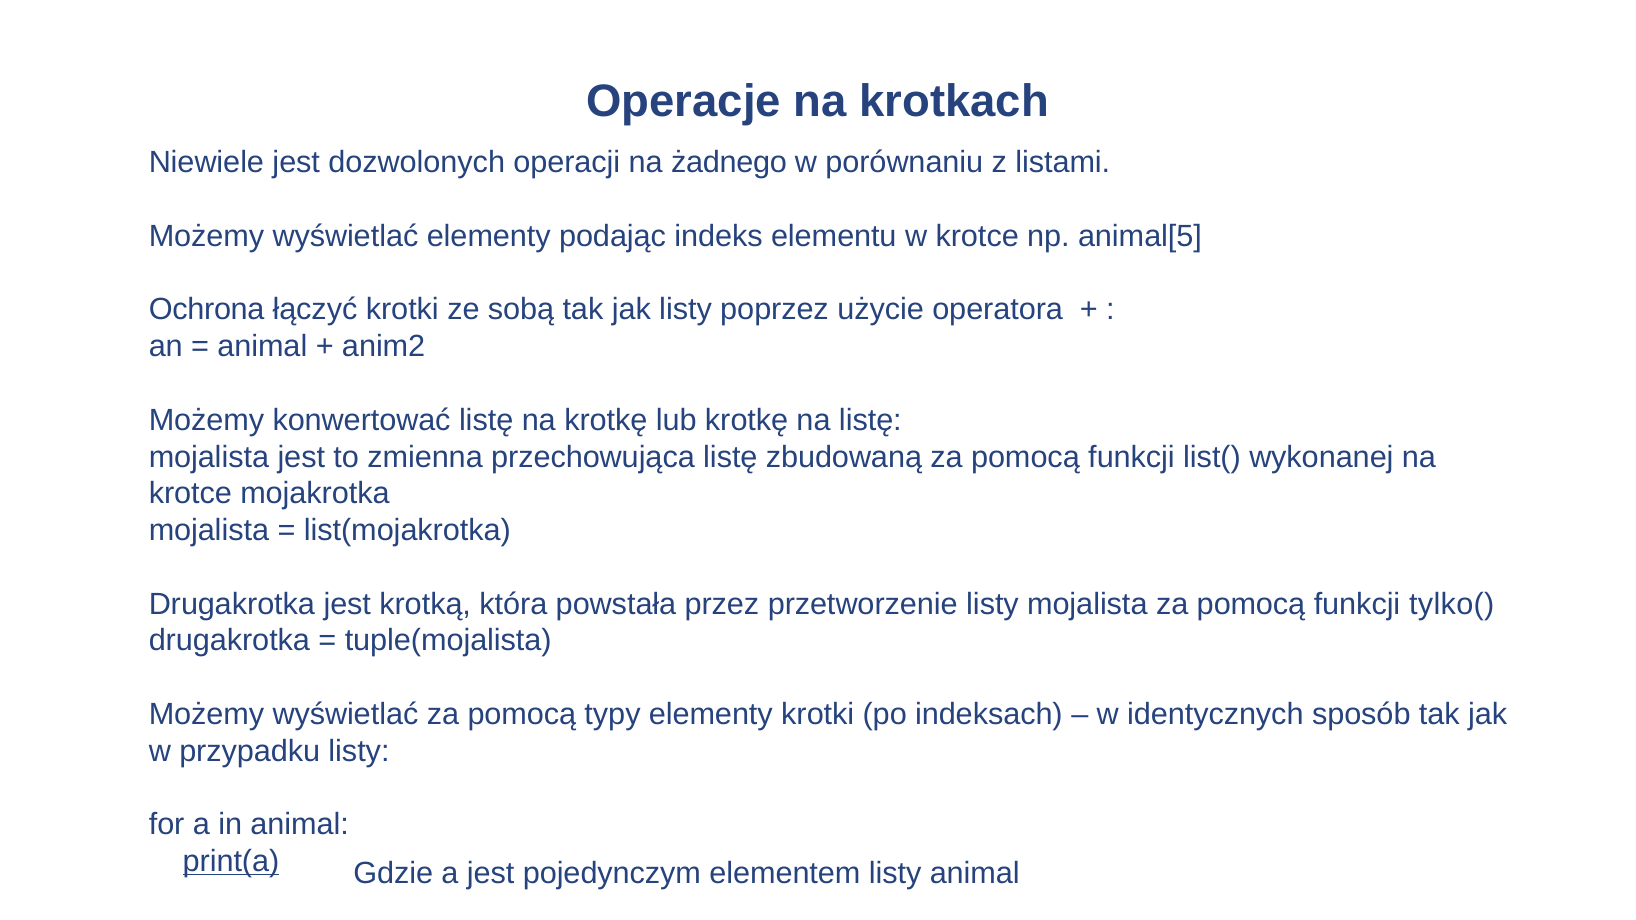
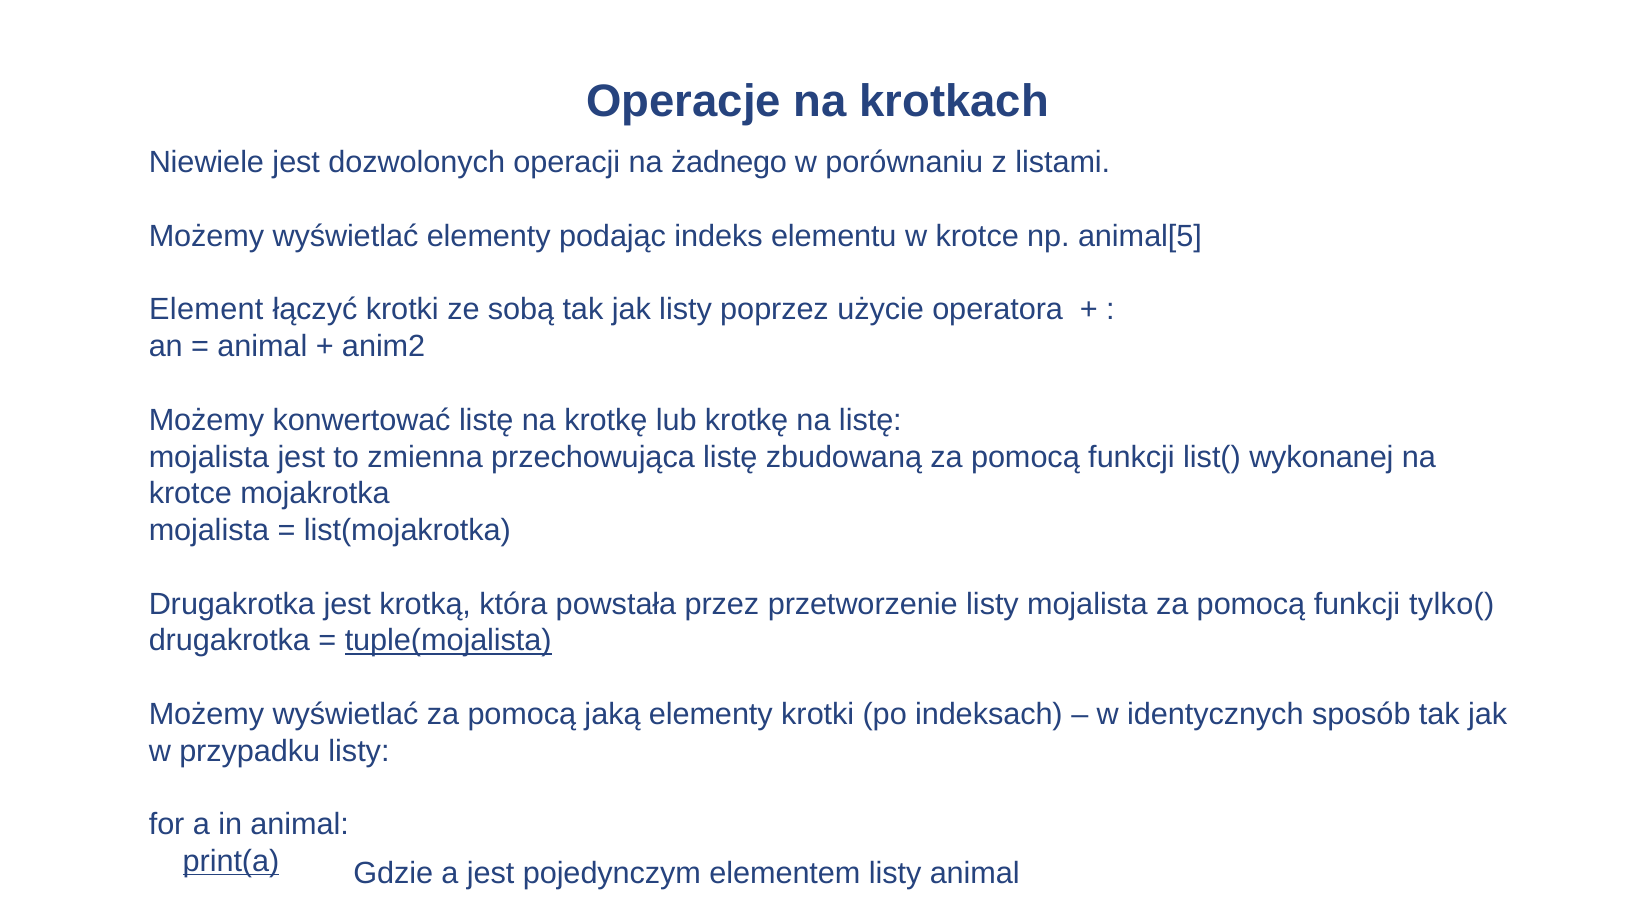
Ochrona: Ochrona -> Element (206, 310)
tuple(mojalista underline: none -> present (448, 641)
typy: typy -> jaką (613, 714)
